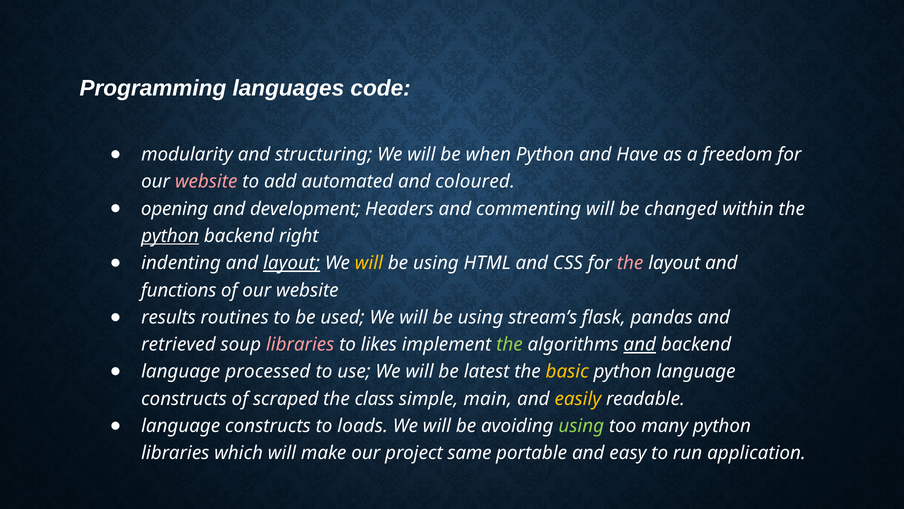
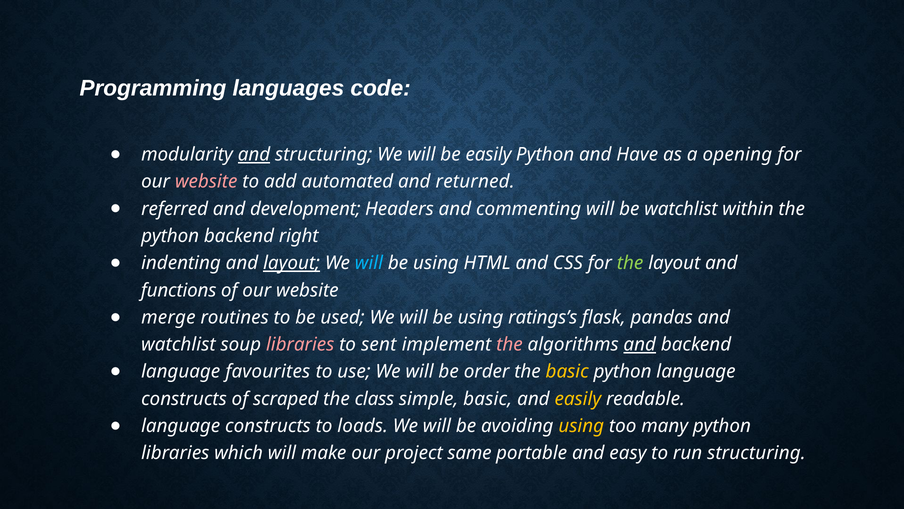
and underline: none -> present (254, 154)
be when: when -> easily (489, 154)
freedom: freedom -> opening (737, 154)
coloured: coloured -> returned (475, 182)
opening: opening -> referred (175, 209)
be changed: changed -> watchlist (681, 209)
python underline: present -> none (170, 236)
will colour: yellow -> light blue (369, 263)
the colour: pink -> light green (630, 263)
results: results -> merge (168, 317)
stream’s: stream’s -> ratings’s (543, 317)
retrieved: retrieved -> watchlist (178, 344)
likes: likes -> sent (379, 344)
the colour: light green -> pink (509, 344)
processed: processed -> favourites (268, 371)
latest: latest -> order (487, 371)
simple main: main -> basic (488, 399)
using colour: light green -> yellow (581, 426)
run application: application -> structuring (756, 453)
